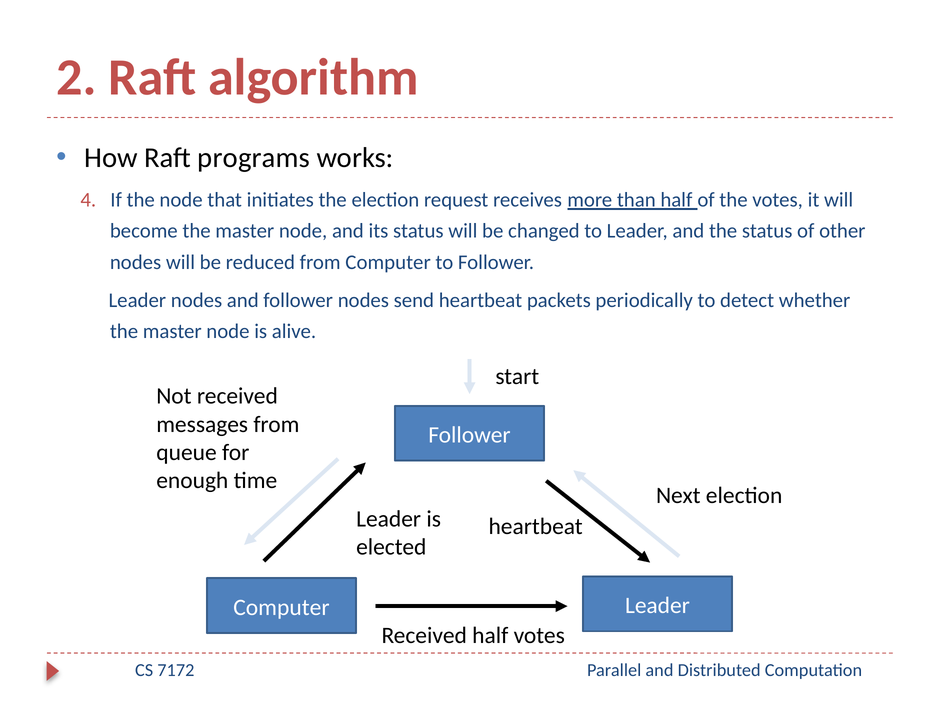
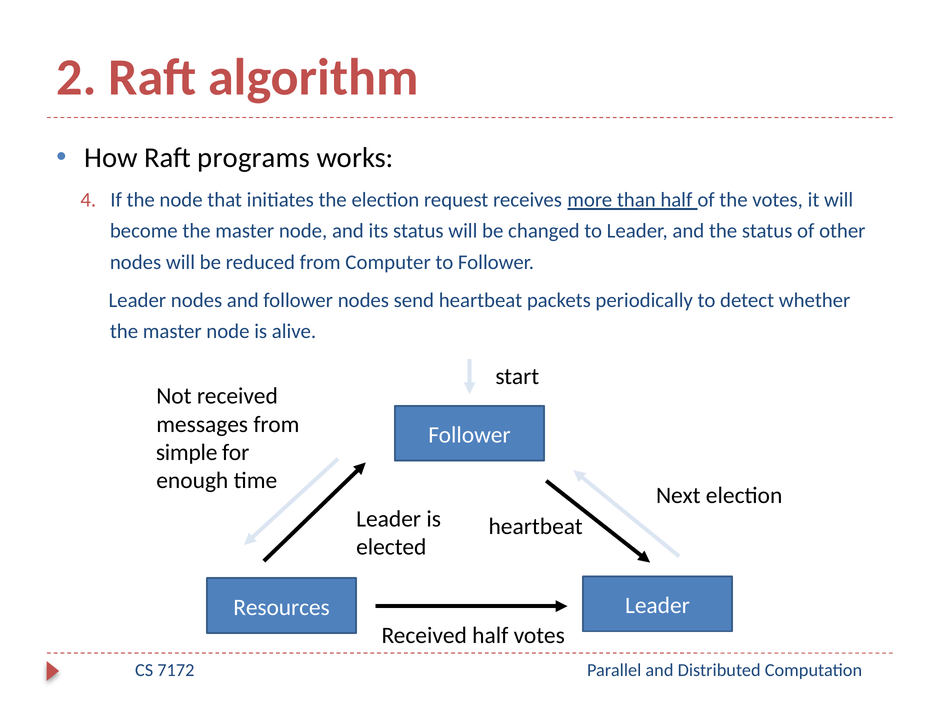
queue: queue -> simple (187, 453)
Computer: Computer -> Resources (281, 607)
